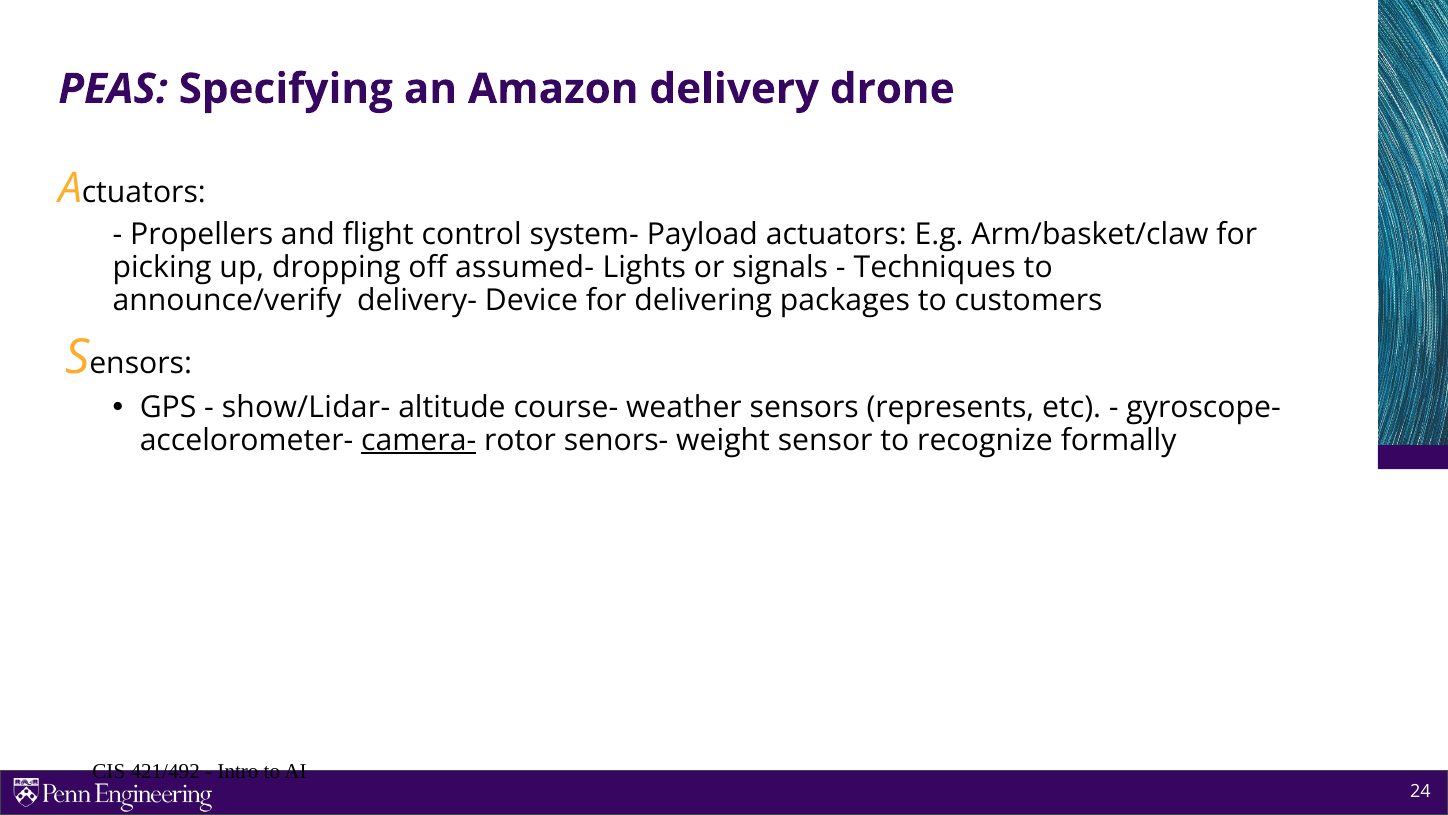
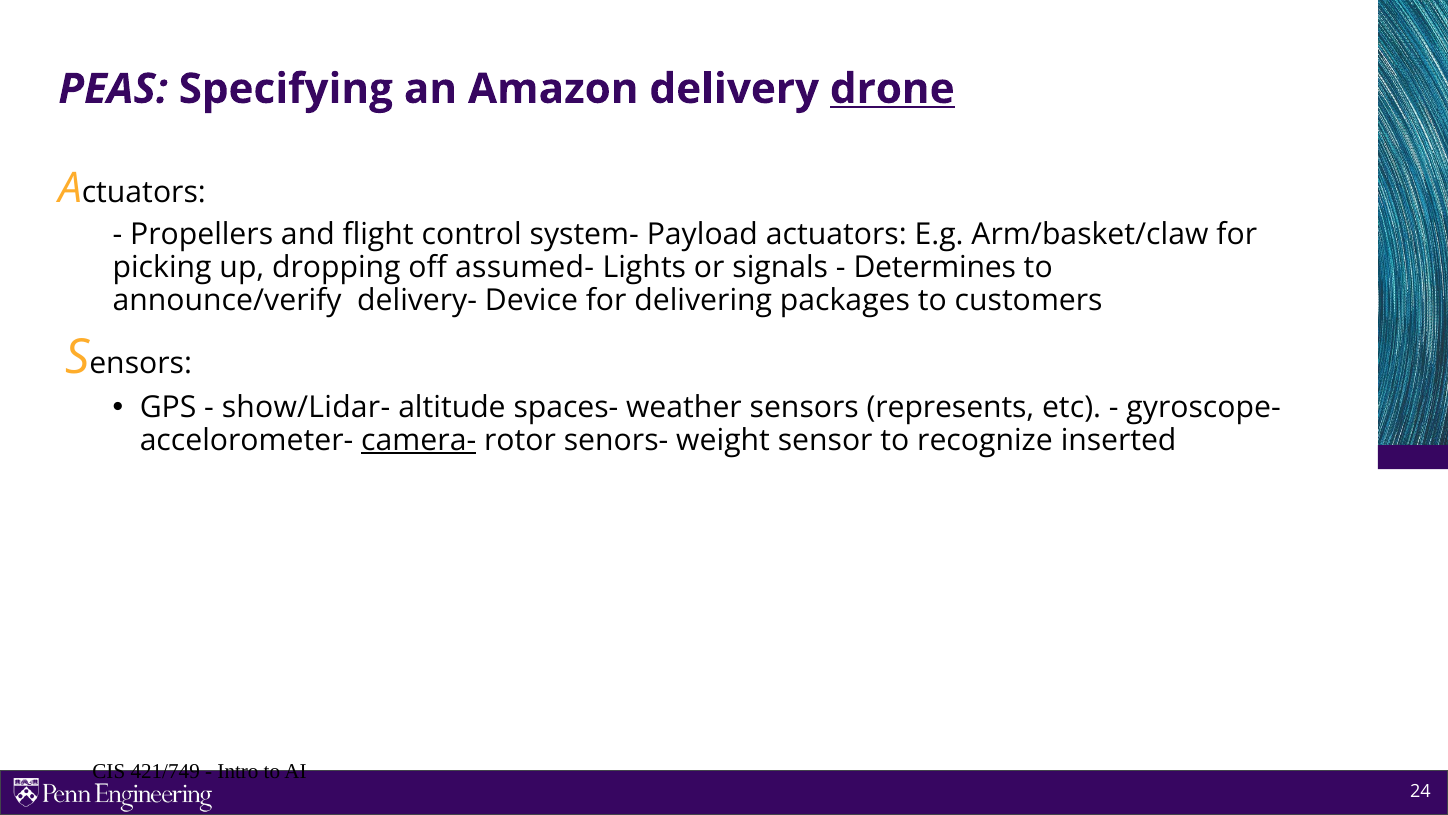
drone underline: none -> present (892, 89)
Techniques: Techniques -> Determines (935, 267)
course-: course- -> spaces- (566, 407)
formally: formally -> inserted (1119, 440)
421/492: 421/492 -> 421/749 (165, 771)
